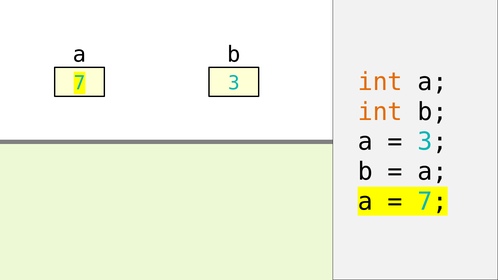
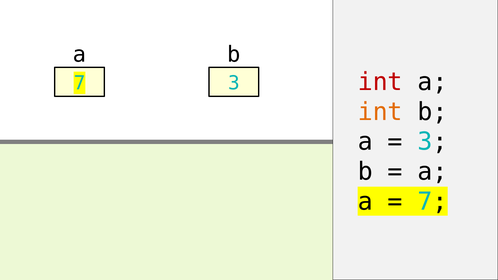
int colour: orange -> red (380, 82)
